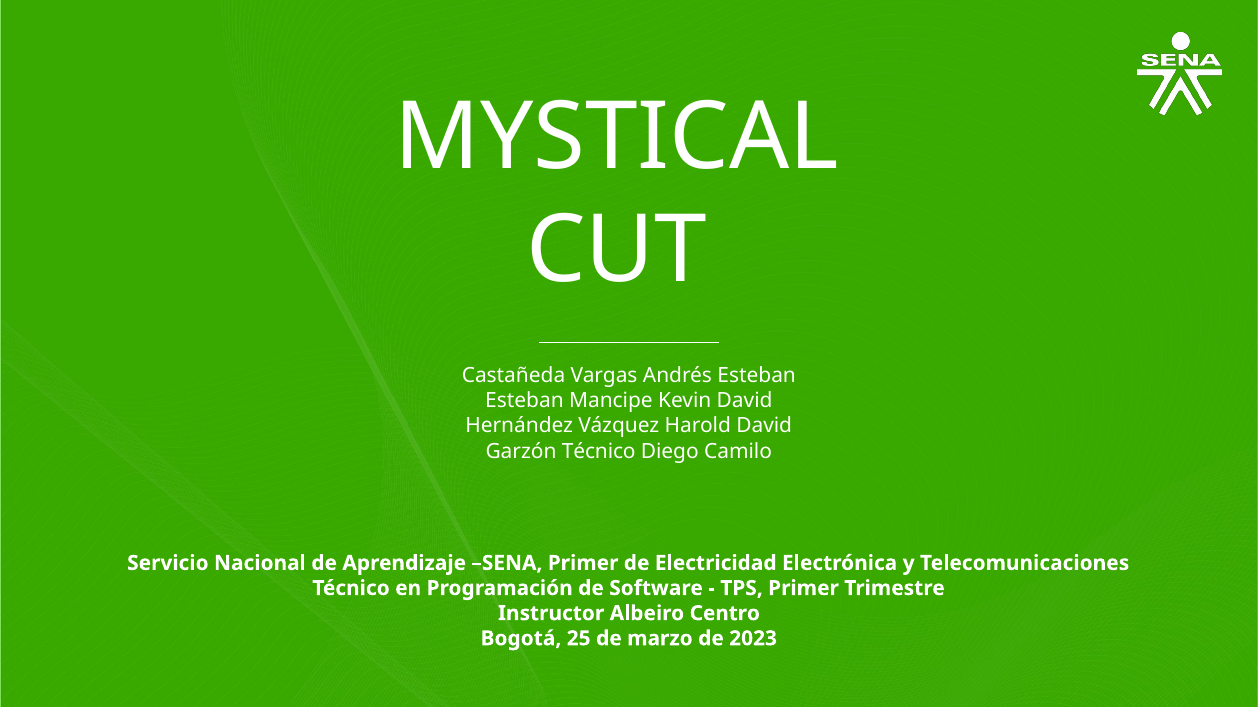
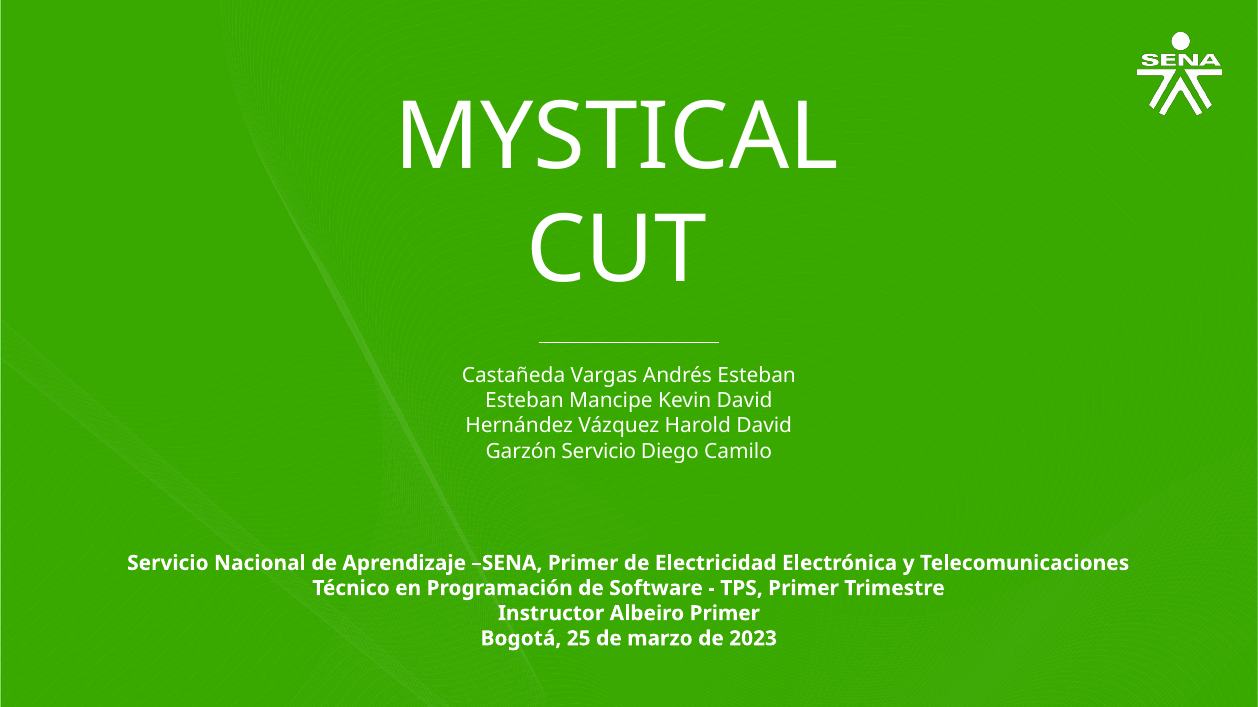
Garzón Técnico: Técnico -> Servicio (599, 452)
Albeiro Centro: Centro -> Primer (725, 614)
